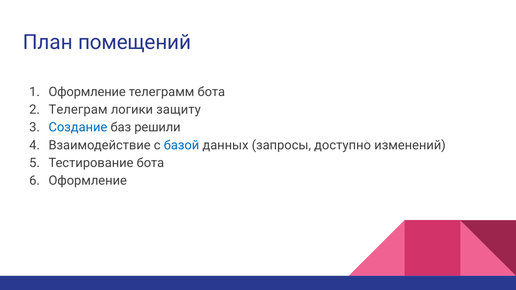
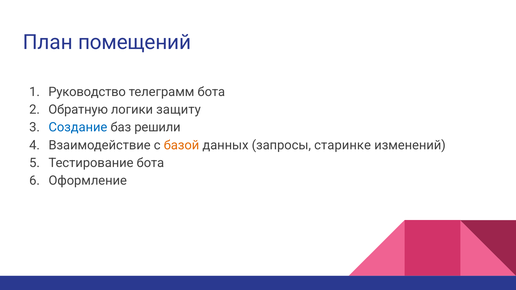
Оформление: Оформление -> Руководство (87, 92)
Телеграм: Телеграм -> Обратную (78, 110)
базой colour: blue -> orange (182, 145)
доступно: доступно -> старинке (343, 145)
